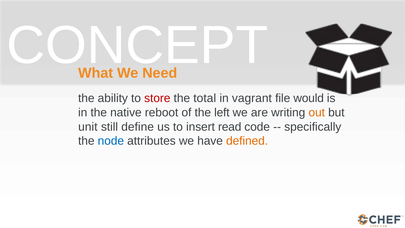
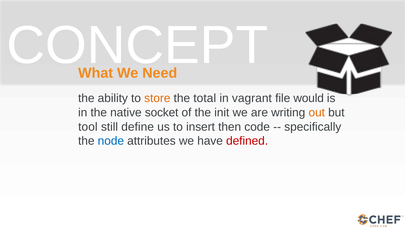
store colour: red -> orange (157, 98)
reboot: reboot -> socket (162, 112)
left: left -> init (222, 112)
unit: unit -> tool (88, 127)
read: read -> then (230, 127)
defined colour: orange -> red (247, 141)
